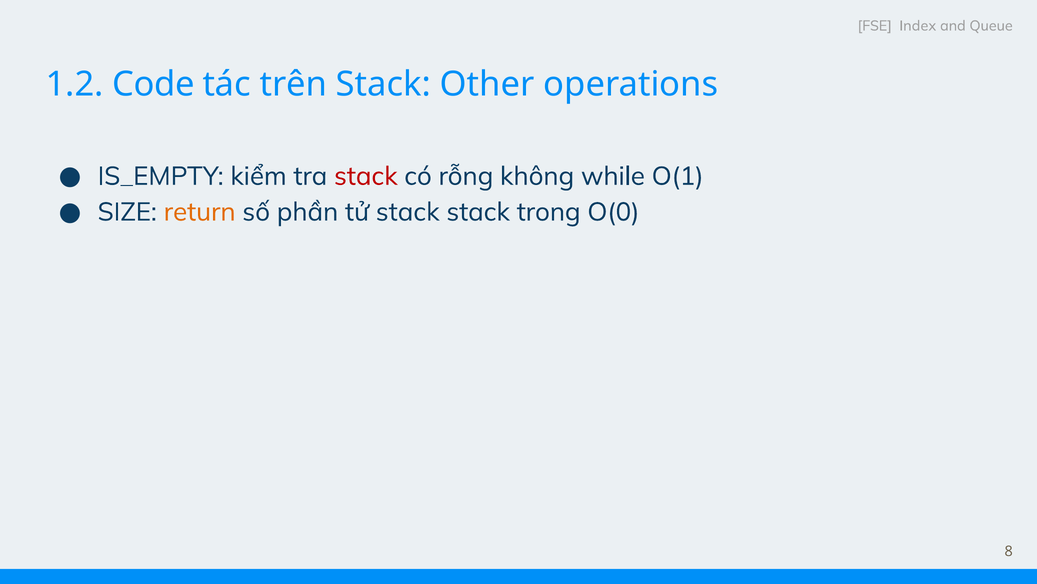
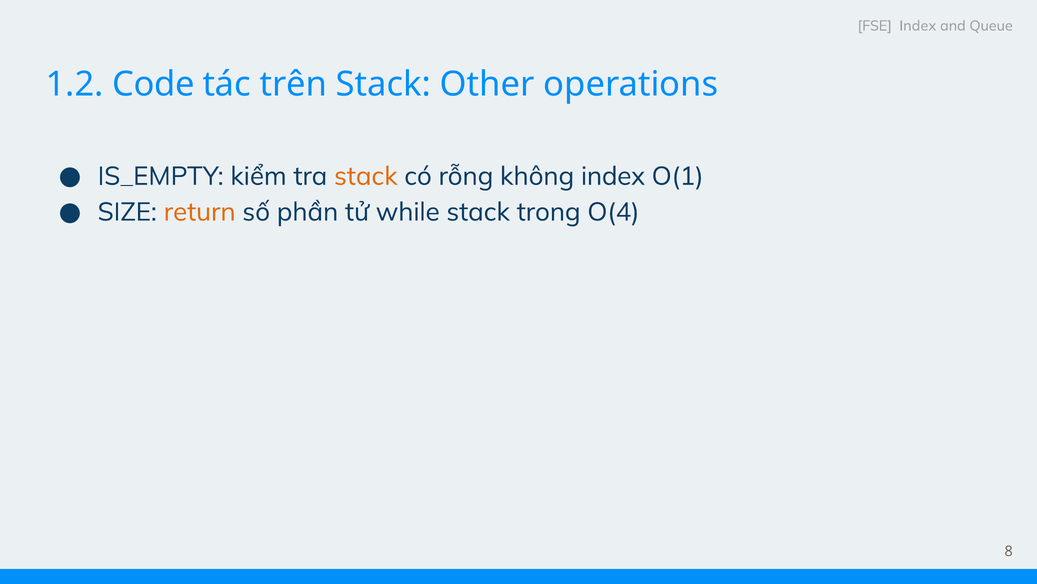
stack colour: red -> orange (366, 176)
không while: while -> index (613, 176)
tử stack: stack -> while (408, 212)
O(0: O(0 -> O(4 (613, 212)
